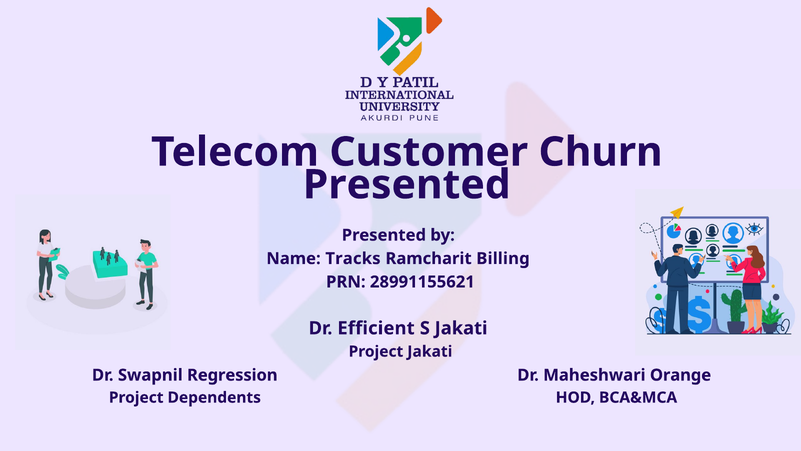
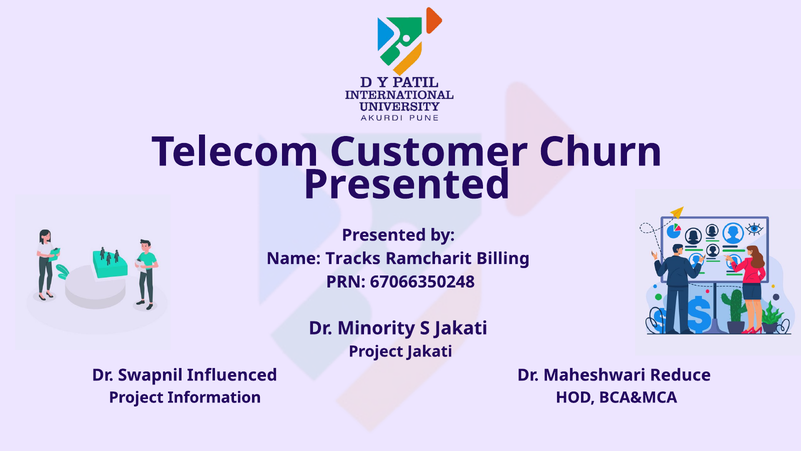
28991155621: 28991155621 -> 67066350248 (422, 282)
Efficient: Efficient -> Minority (376, 328)
Regression: Regression -> Influenced (232, 375)
Orange: Orange -> Reduce (680, 375)
Dependents: Dependents -> Information (214, 397)
